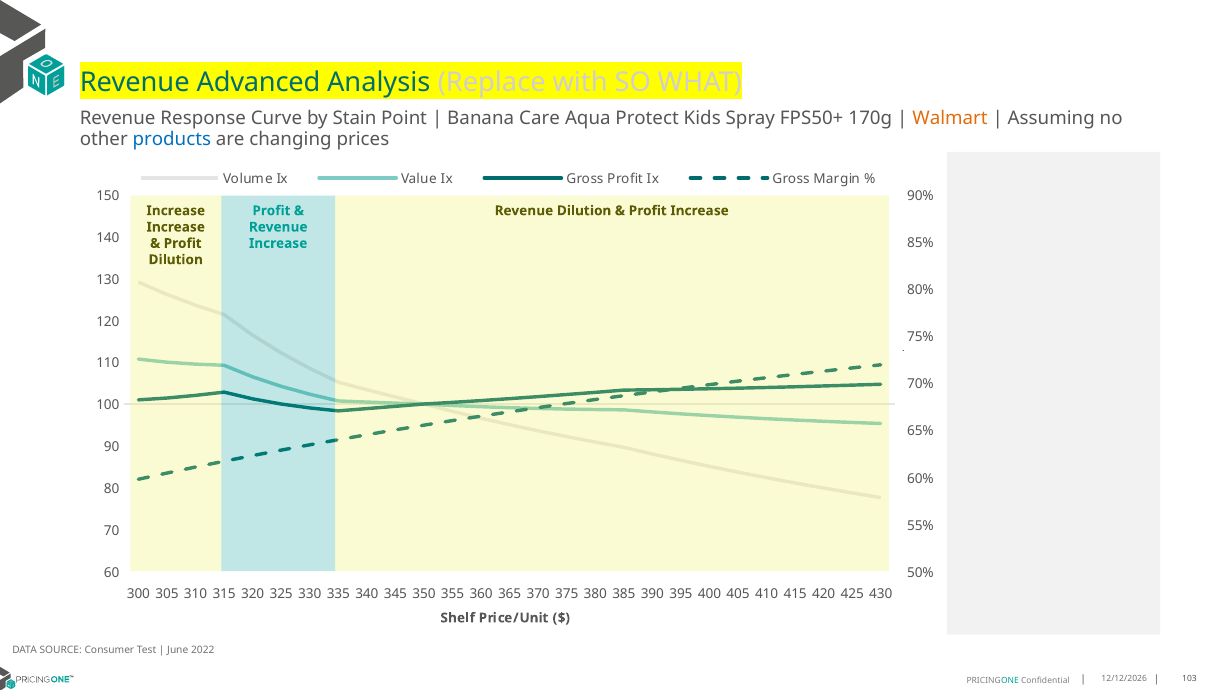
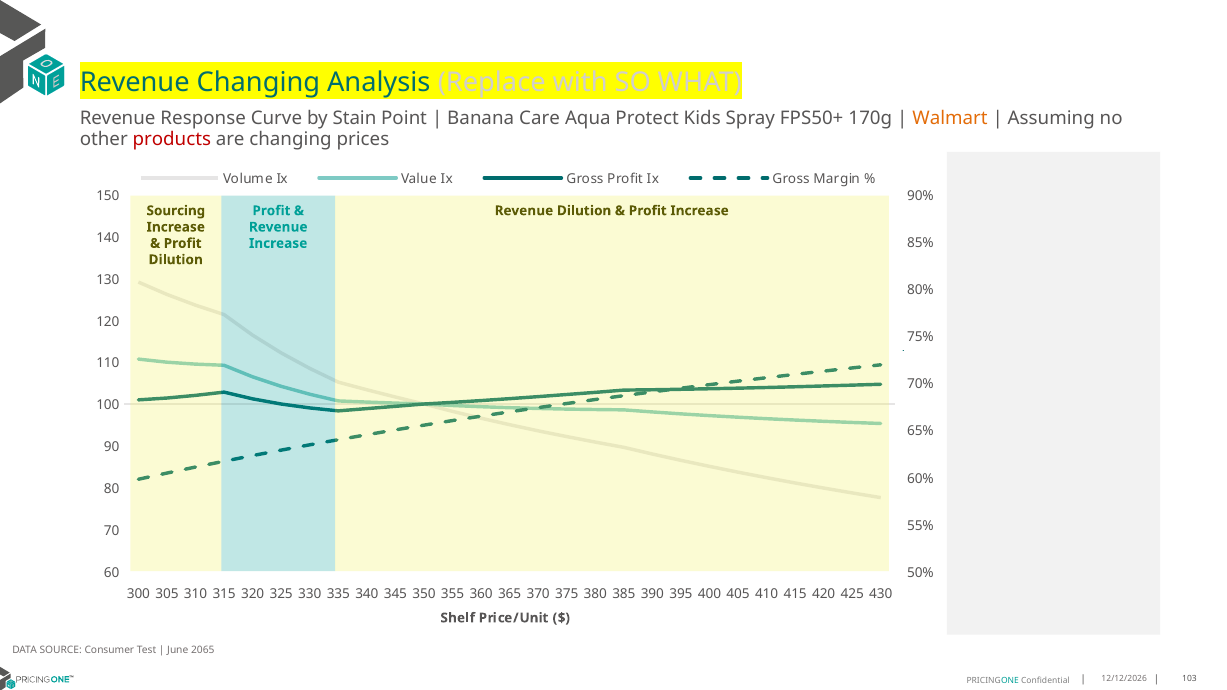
Revenue Advanced: Advanced -> Changing (258, 82)
products colour: blue -> red (172, 139)
Increase: Increase -> Sourcing (176, 211)
2022: 2022 -> 2065 (203, 650)
